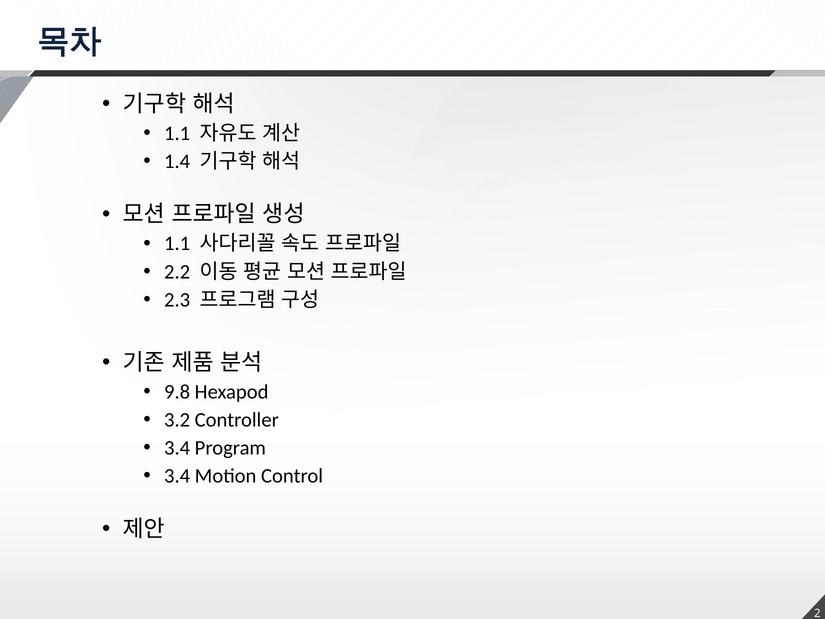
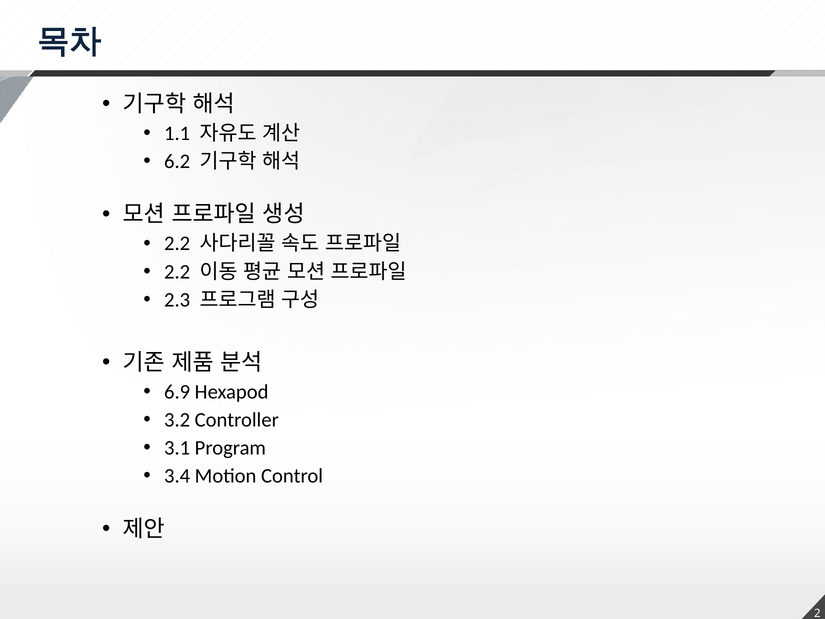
1.4: 1.4 -> 6.2 (177, 161)
1.1: 1.1 -> 2.2 (177, 244)
9.8: 9.8 -> 6.9 (177, 392)
3.4: 3.4 -> 3.1 (177, 448)
